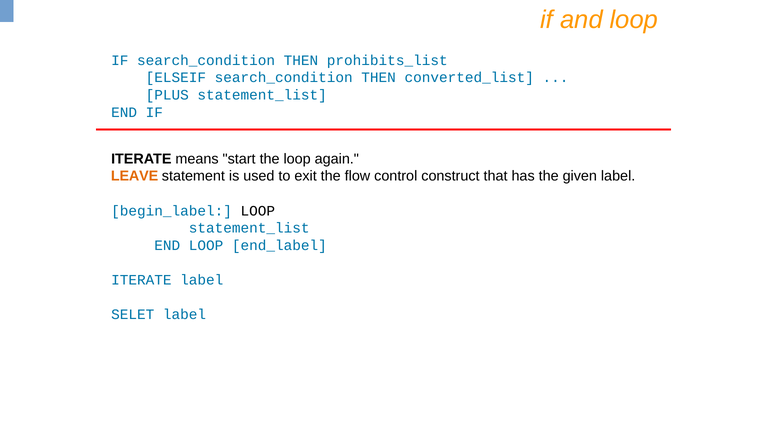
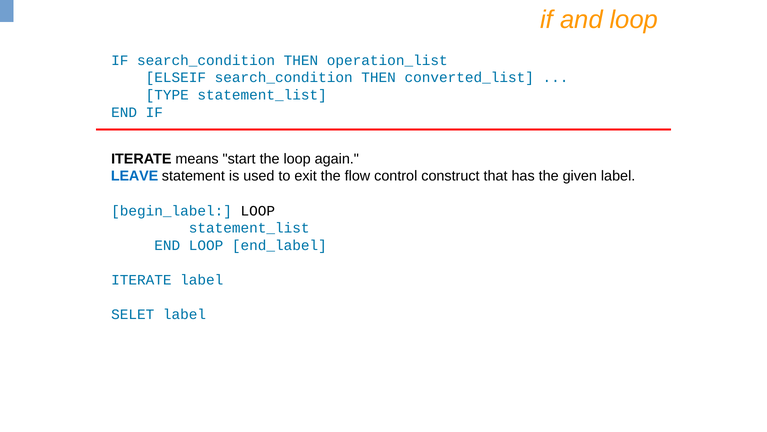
prohibits_list: prohibits_list -> operation_list (387, 60)
PLUS: PLUS -> TYPE (167, 95)
LEAVE colour: orange -> blue (135, 176)
